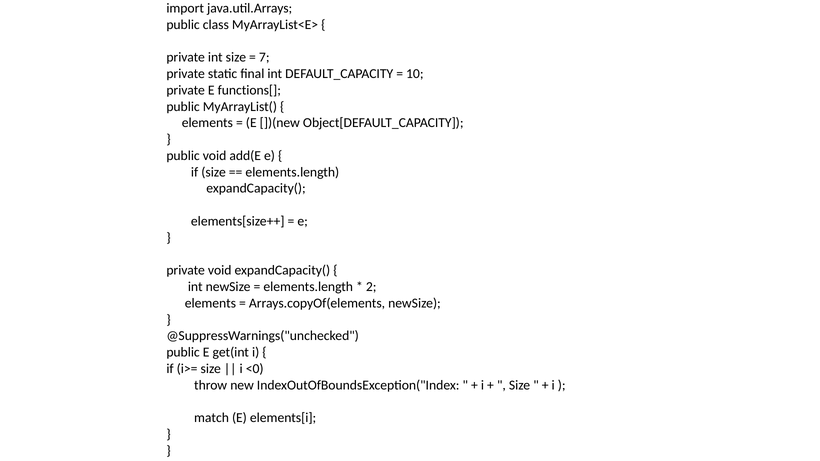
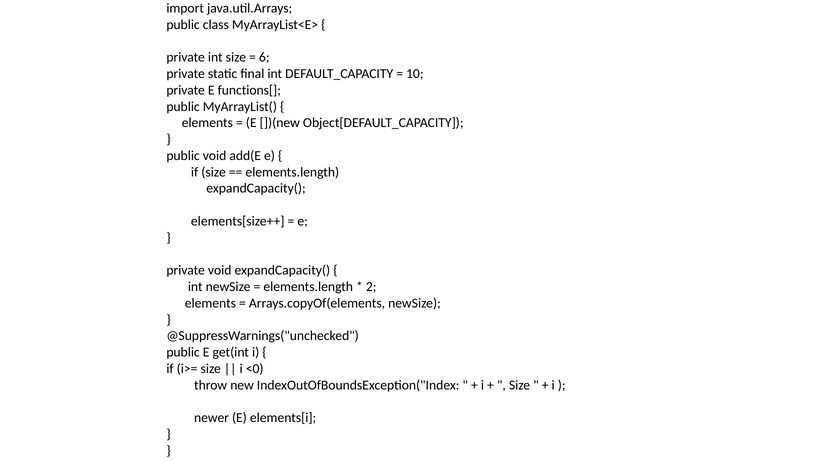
7: 7 -> 6 (264, 57)
match: match -> newer (212, 418)
